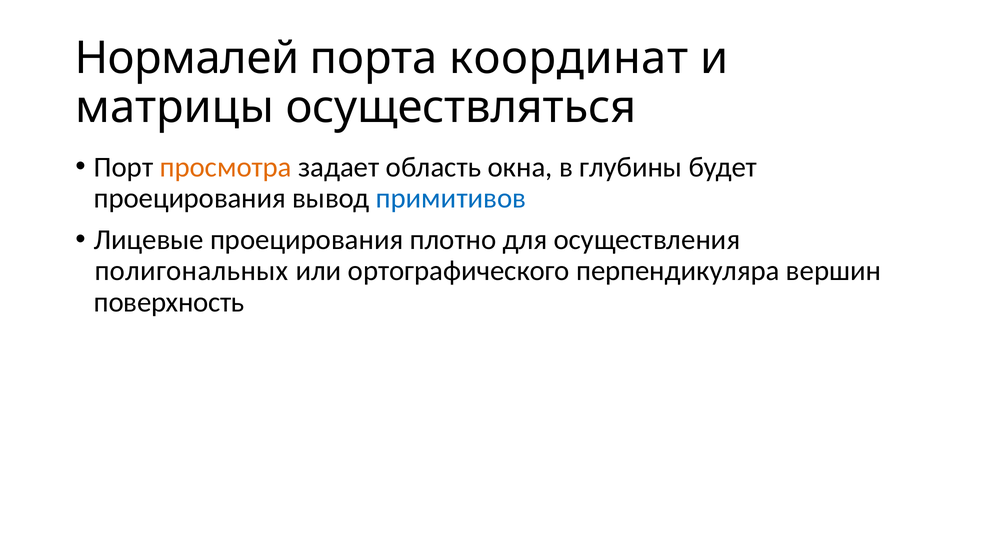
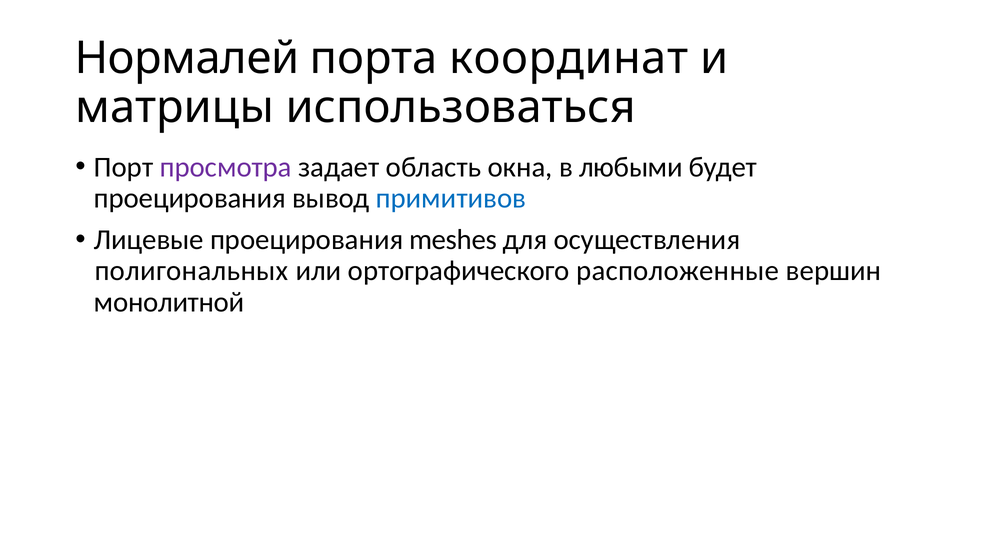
осуществляться: осуществляться -> использоваться (461, 108)
просмотра colour: orange -> purple (226, 167)
глубины: глубины -> любыми (631, 167)
плотно: плотно -> meshes (453, 240)
перпендикуляра: перпендикуляра -> расположенные (678, 271)
поверхность: поверхность -> монолитной (169, 302)
